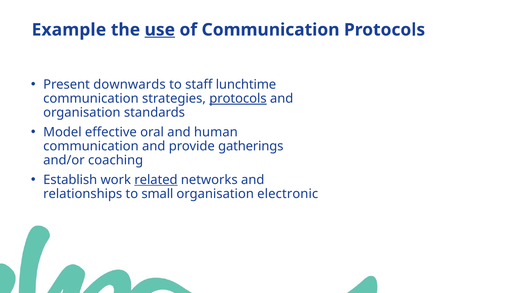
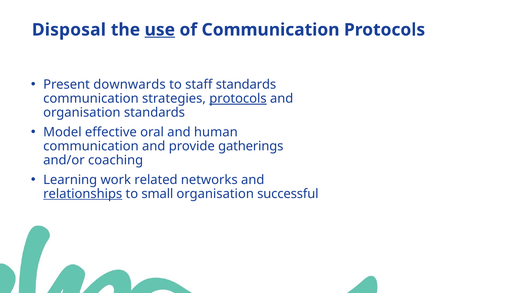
Example: Example -> Disposal (69, 30)
staff lunchtime: lunchtime -> standards (246, 85)
Establish: Establish -> Learning (70, 180)
related underline: present -> none (156, 180)
relationships underline: none -> present (83, 194)
electronic: electronic -> successful (288, 194)
